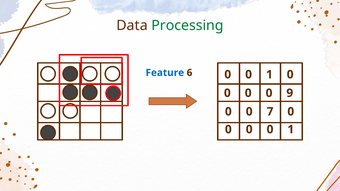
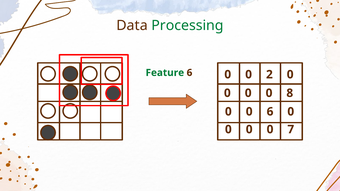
Feature colour: blue -> green (165, 73)
1: 1 -> 2 (269, 75)
9: 9 -> 8 (290, 93)
0 7: 7 -> 6 (270, 112)
0 0 1: 1 -> 7 (291, 130)
